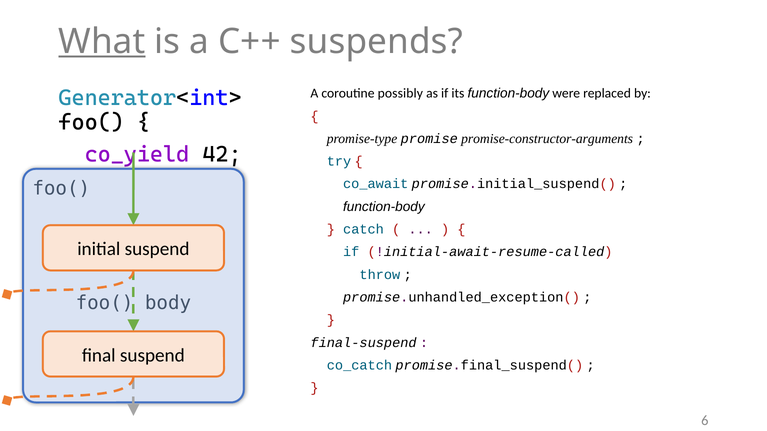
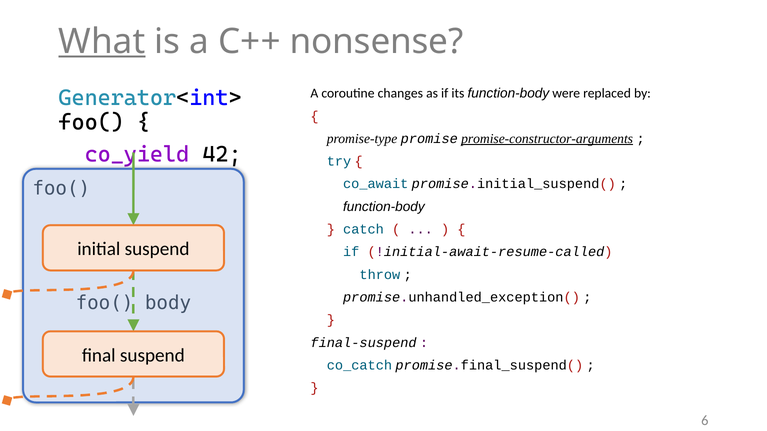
suspends: suspends -> nonsense (377, 41)
possibly: possibly -> changes (400, 94)
promise-constructor-arguments underline: none -> present (547, 139)
